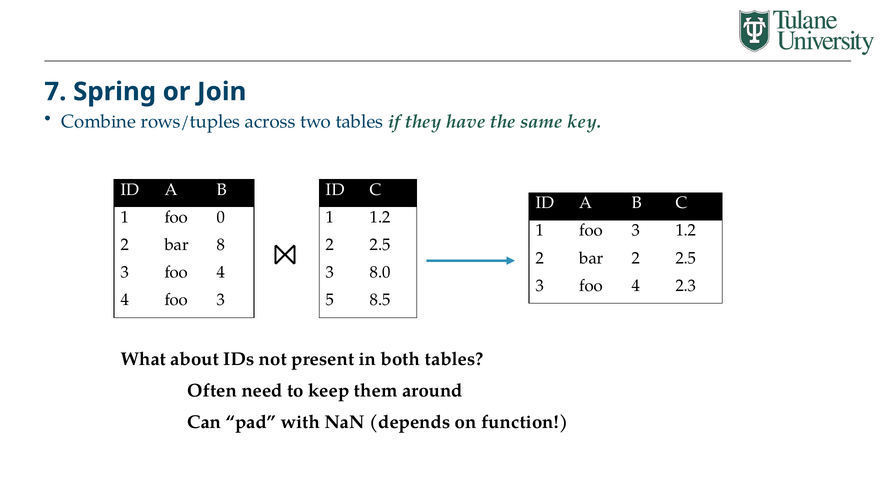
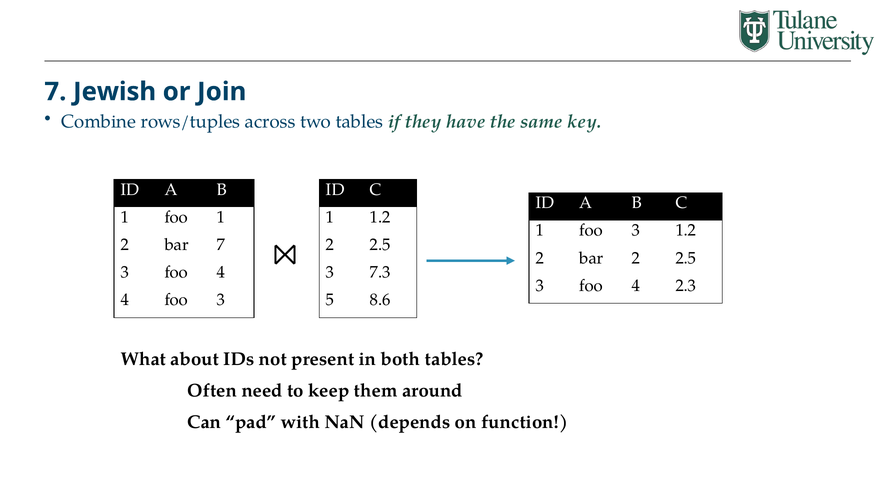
Spring: Spring -> Jewish (115, 92)
foo 0: 0 -> 1 (221, 217)
bar 8: 8 -> 7 (221, 245)
8.0: 8.0 -> 7.3 (380, 273)
8.5: 8.5 -> 8.6 (380, 300)
